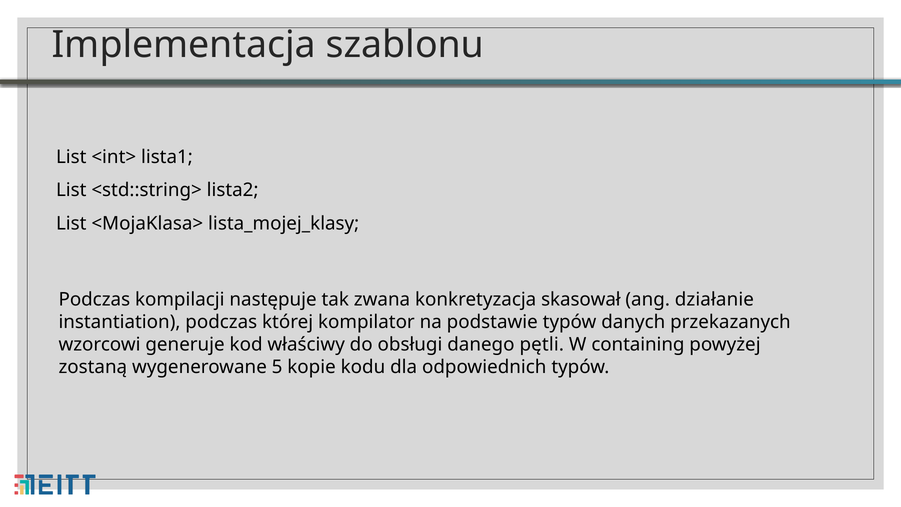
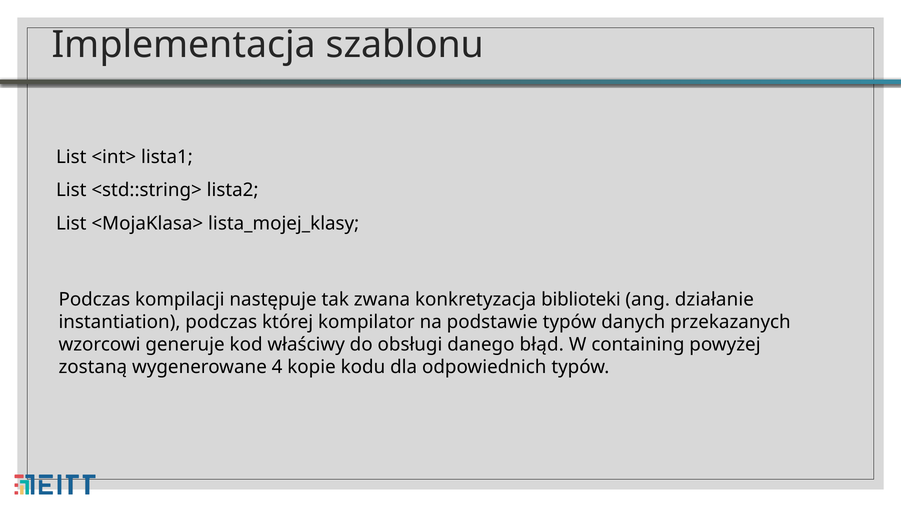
skasował: skasował -> biblioteki (581, 299)
pętli: pętli -> błąd (542, 344)
5: 5 -> 4 (277, 367)
